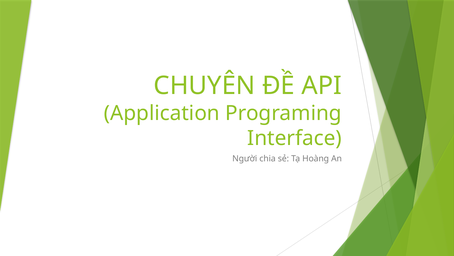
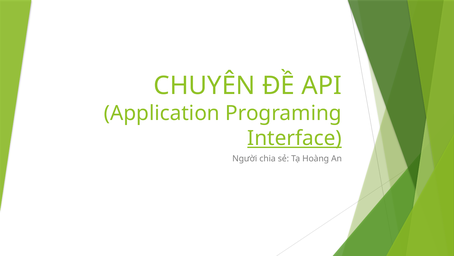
Interface underline: none -> present (295, 138)
